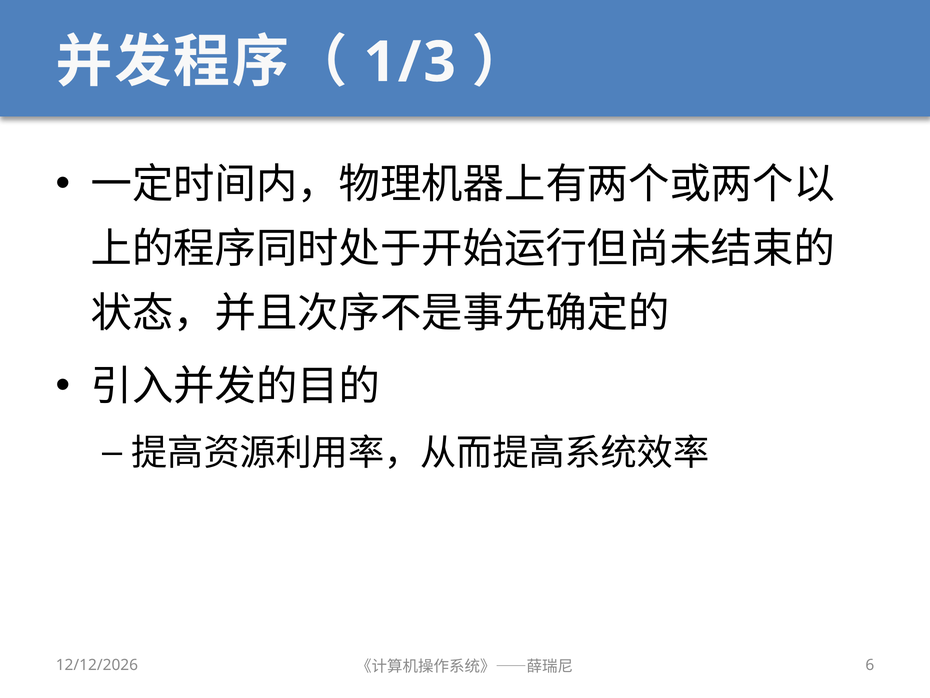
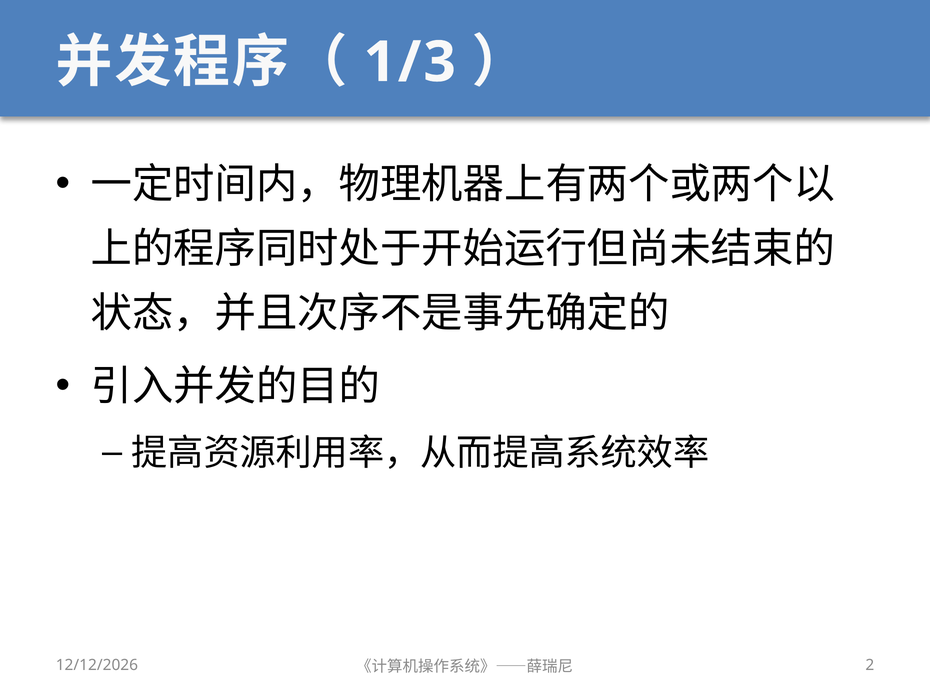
6: 6 -> 2 (870, 665)
